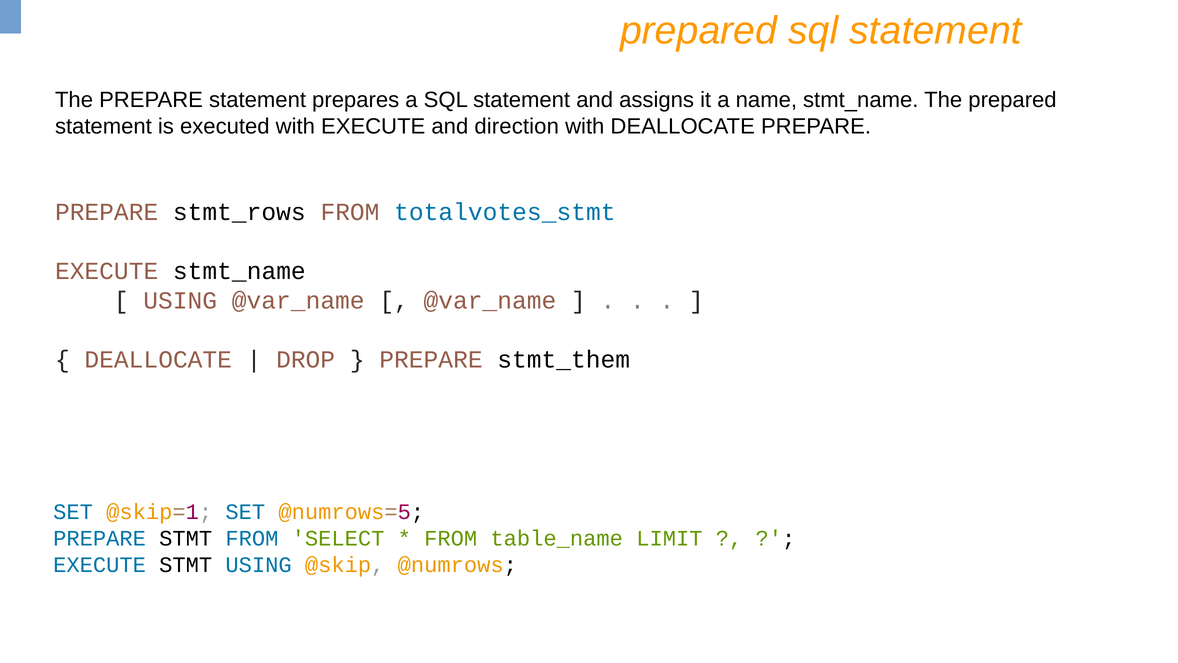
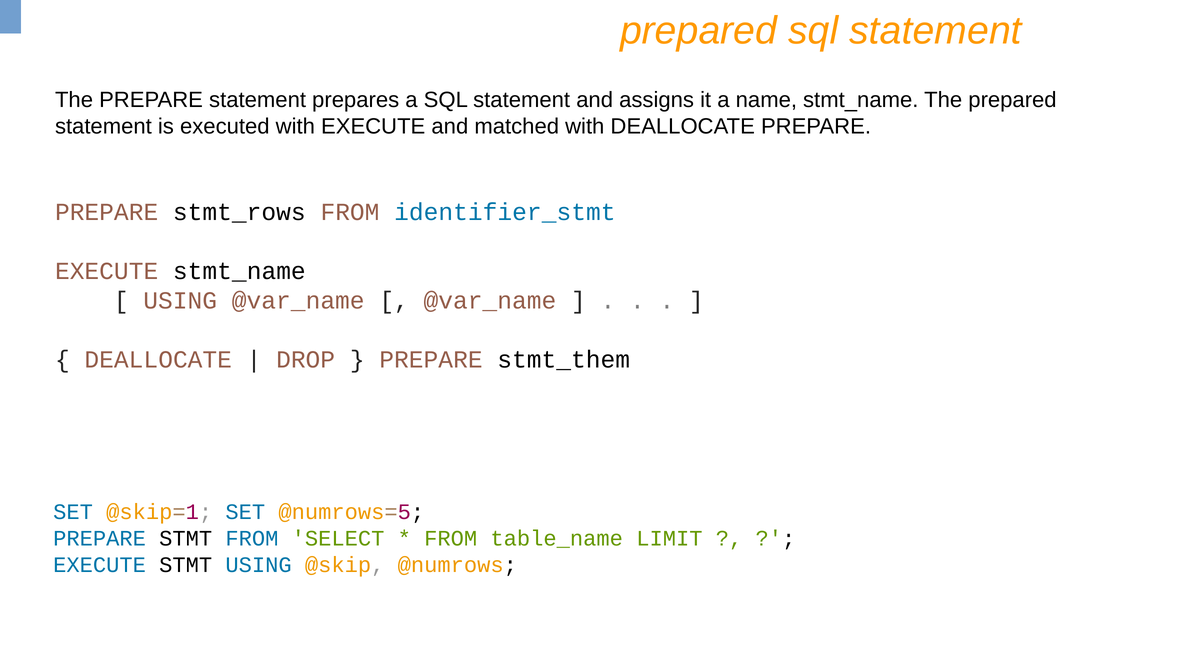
direction: direction -> matched (517, 127)
totalvotes_stmt: totalvotes_stmt -> identifier_stmt (505, 212)
